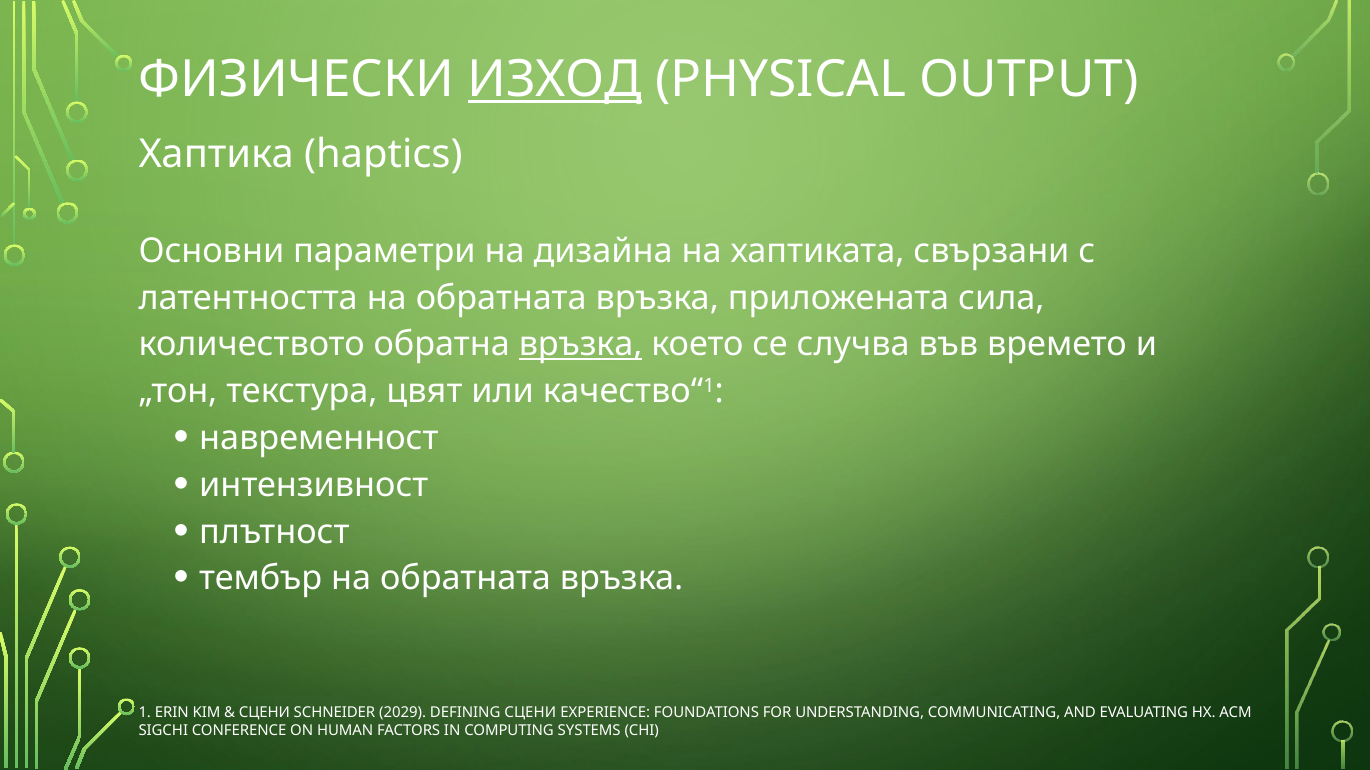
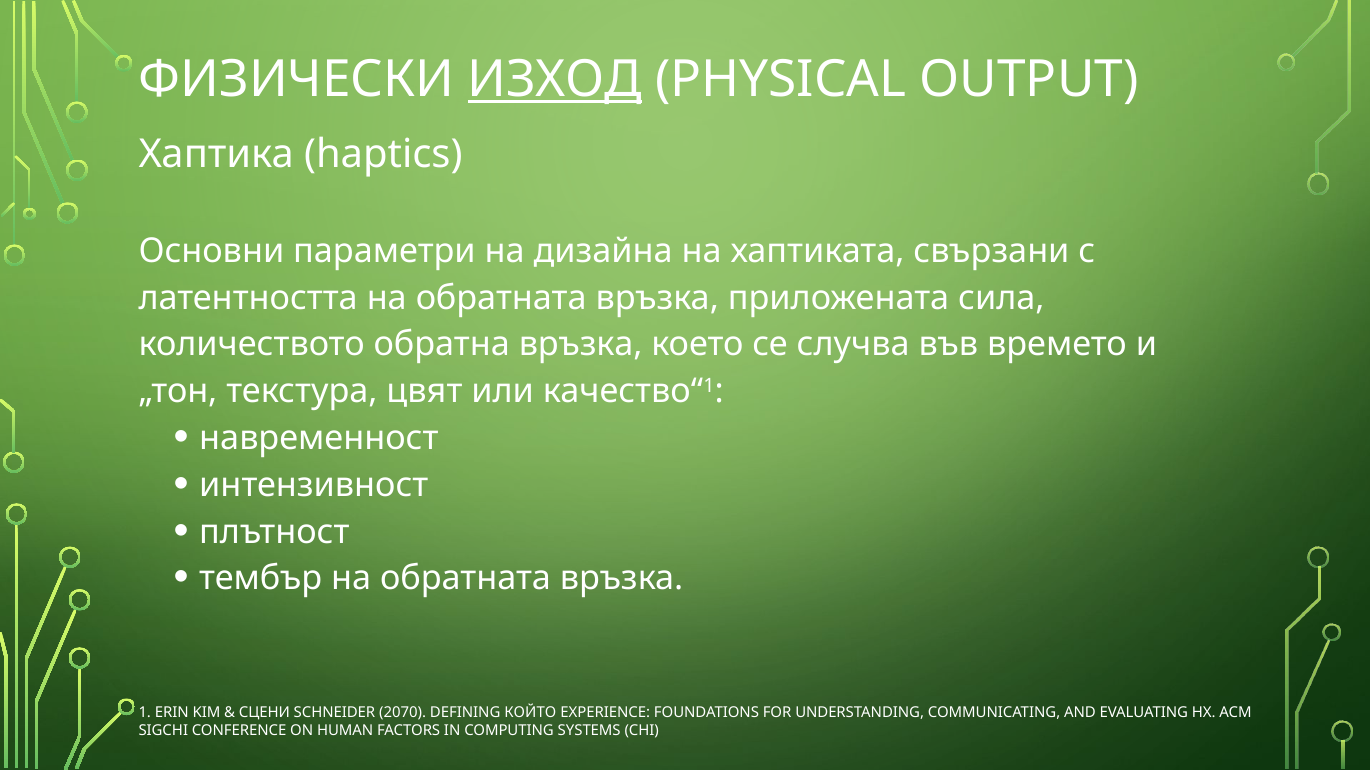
връзка underline: present -> none (581, 345)
2029: 2029 -> 2070 (403, 713)
DEFINING СЦЕНИ: СЦЕНИ -> КОЙТО (530, 713)
